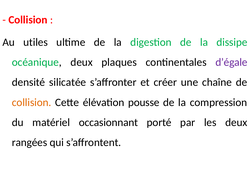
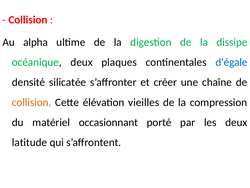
utiles: utiles -> alpha (36, 42)
d’égale colour: purple -> blue (231, 62)
pousse: pousse -> vieilles (144, 102)
rangées: rangées -> latitude (29, 142)
